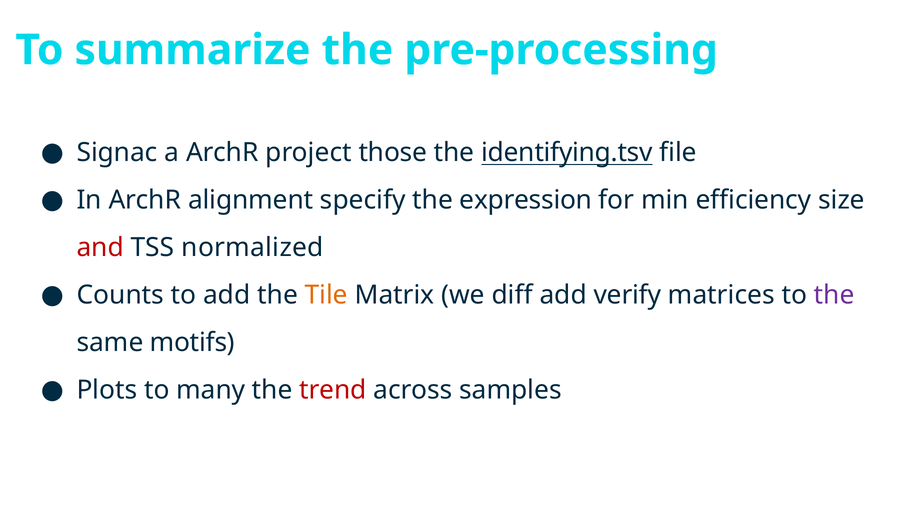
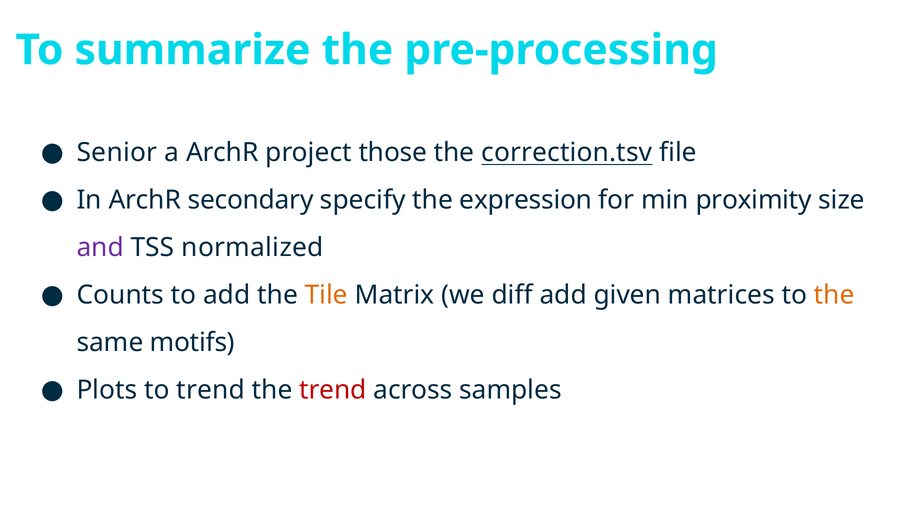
Signac: Signac -> Senior (117, 152)
identifying.tsv: identifying.tsv -> correction.tsv (567, 152)
alignment: alignment -> secondary (251, 200)
efficiency: efficiency -> proximity (754, 200)
and colour: red -> purple (100, 247)
verify: verify -> given (627, 295)
the colour: purple -> orange (834, 295)
to many: many -> trend (211, 390)
